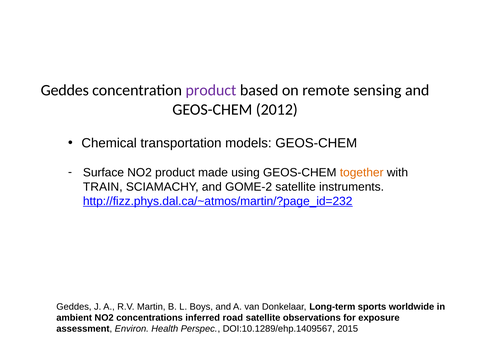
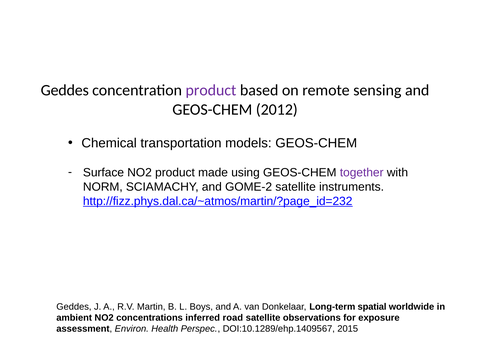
together colour: orange -> purple (362, 172)
TRAIN: TRAIN -> NORM (103, 187)
sports: sports -> spatial (372, 306)
